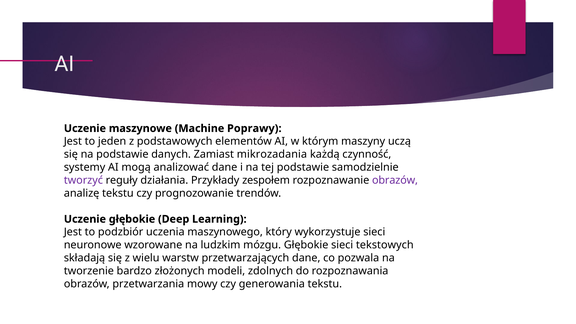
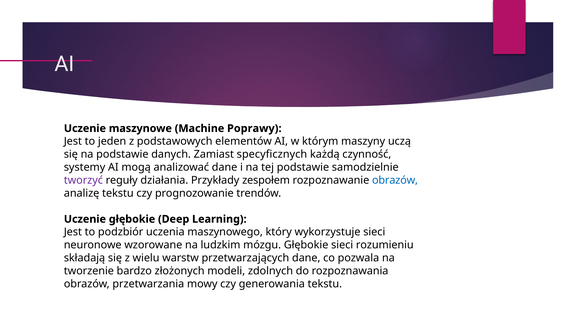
mikrozadania: mikrozadania -> specyficznych (272, 154)
obrazów colour: purple -> blue (395, 180)
tekstowych: tekstowych -> rozumieniu (385, 245)
